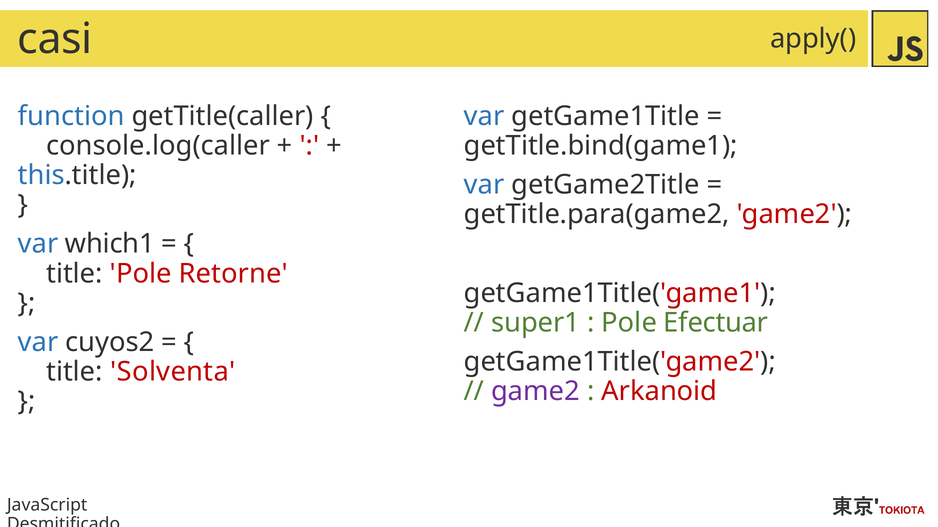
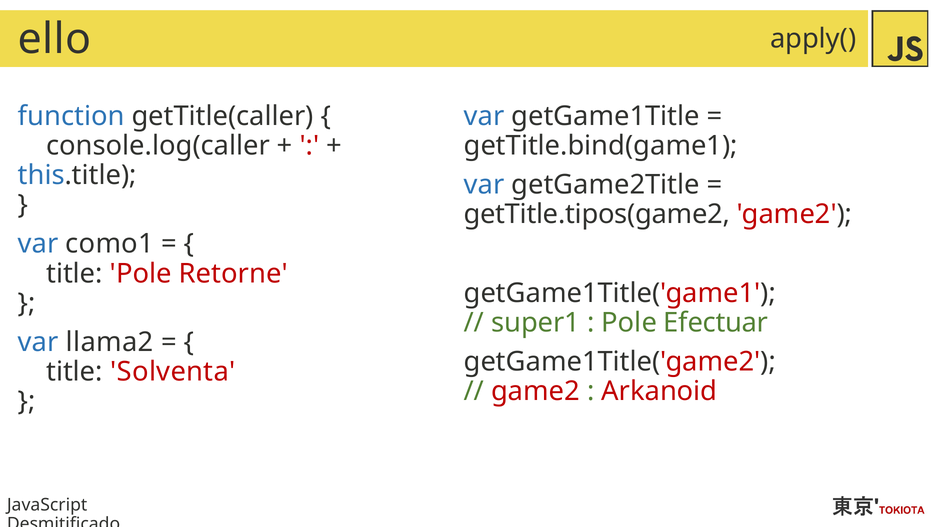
casi: casi -> ello (55, 39)
getTitle.para(game2: getTitle.para(game2 -> getTitle.tipos(game2 (597, 215)
which1: which1 -> como1 (110, 244)
cuyos2: cuyos2 -> llama2 (110, 343)
game2 colour: purple -> red (536, 392)
